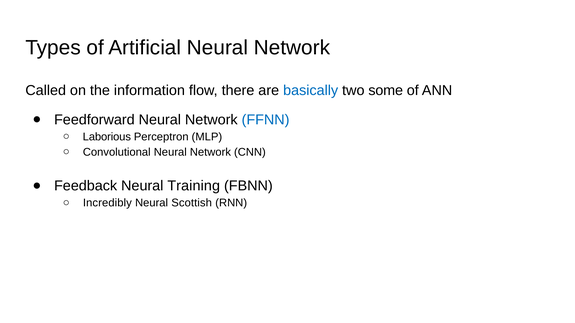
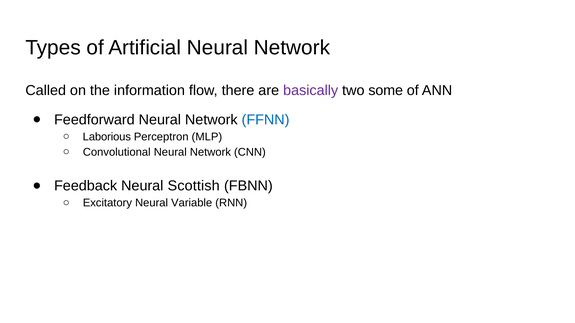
basically colour: blue -> purple (311, 90)
Training: Training -> Scottish (194, 186)
Incredibly: Incredibly -> Excitatory (107, 203)
Scottish: Scottish -> Variable (192, 203)
